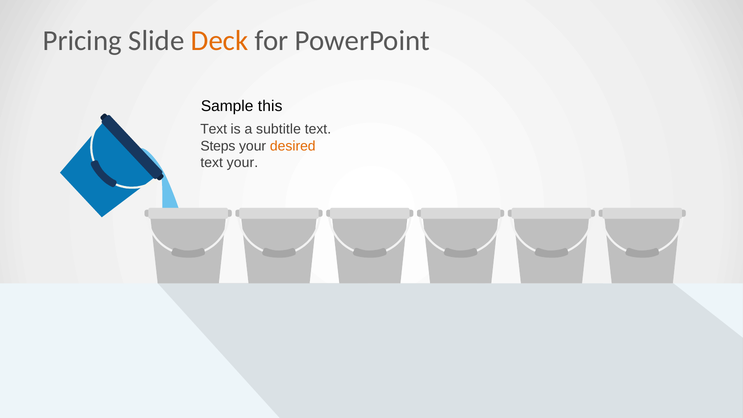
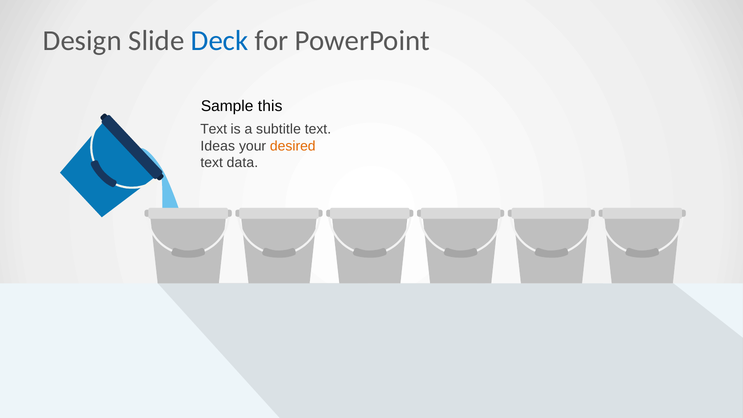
Pricing: Pricing -> Design (82, 41)
Deck colour: orange -> blue (220, 41)
Steps: Steps -> Ideas (218, 146)
text your: your -> data (242, 163)
